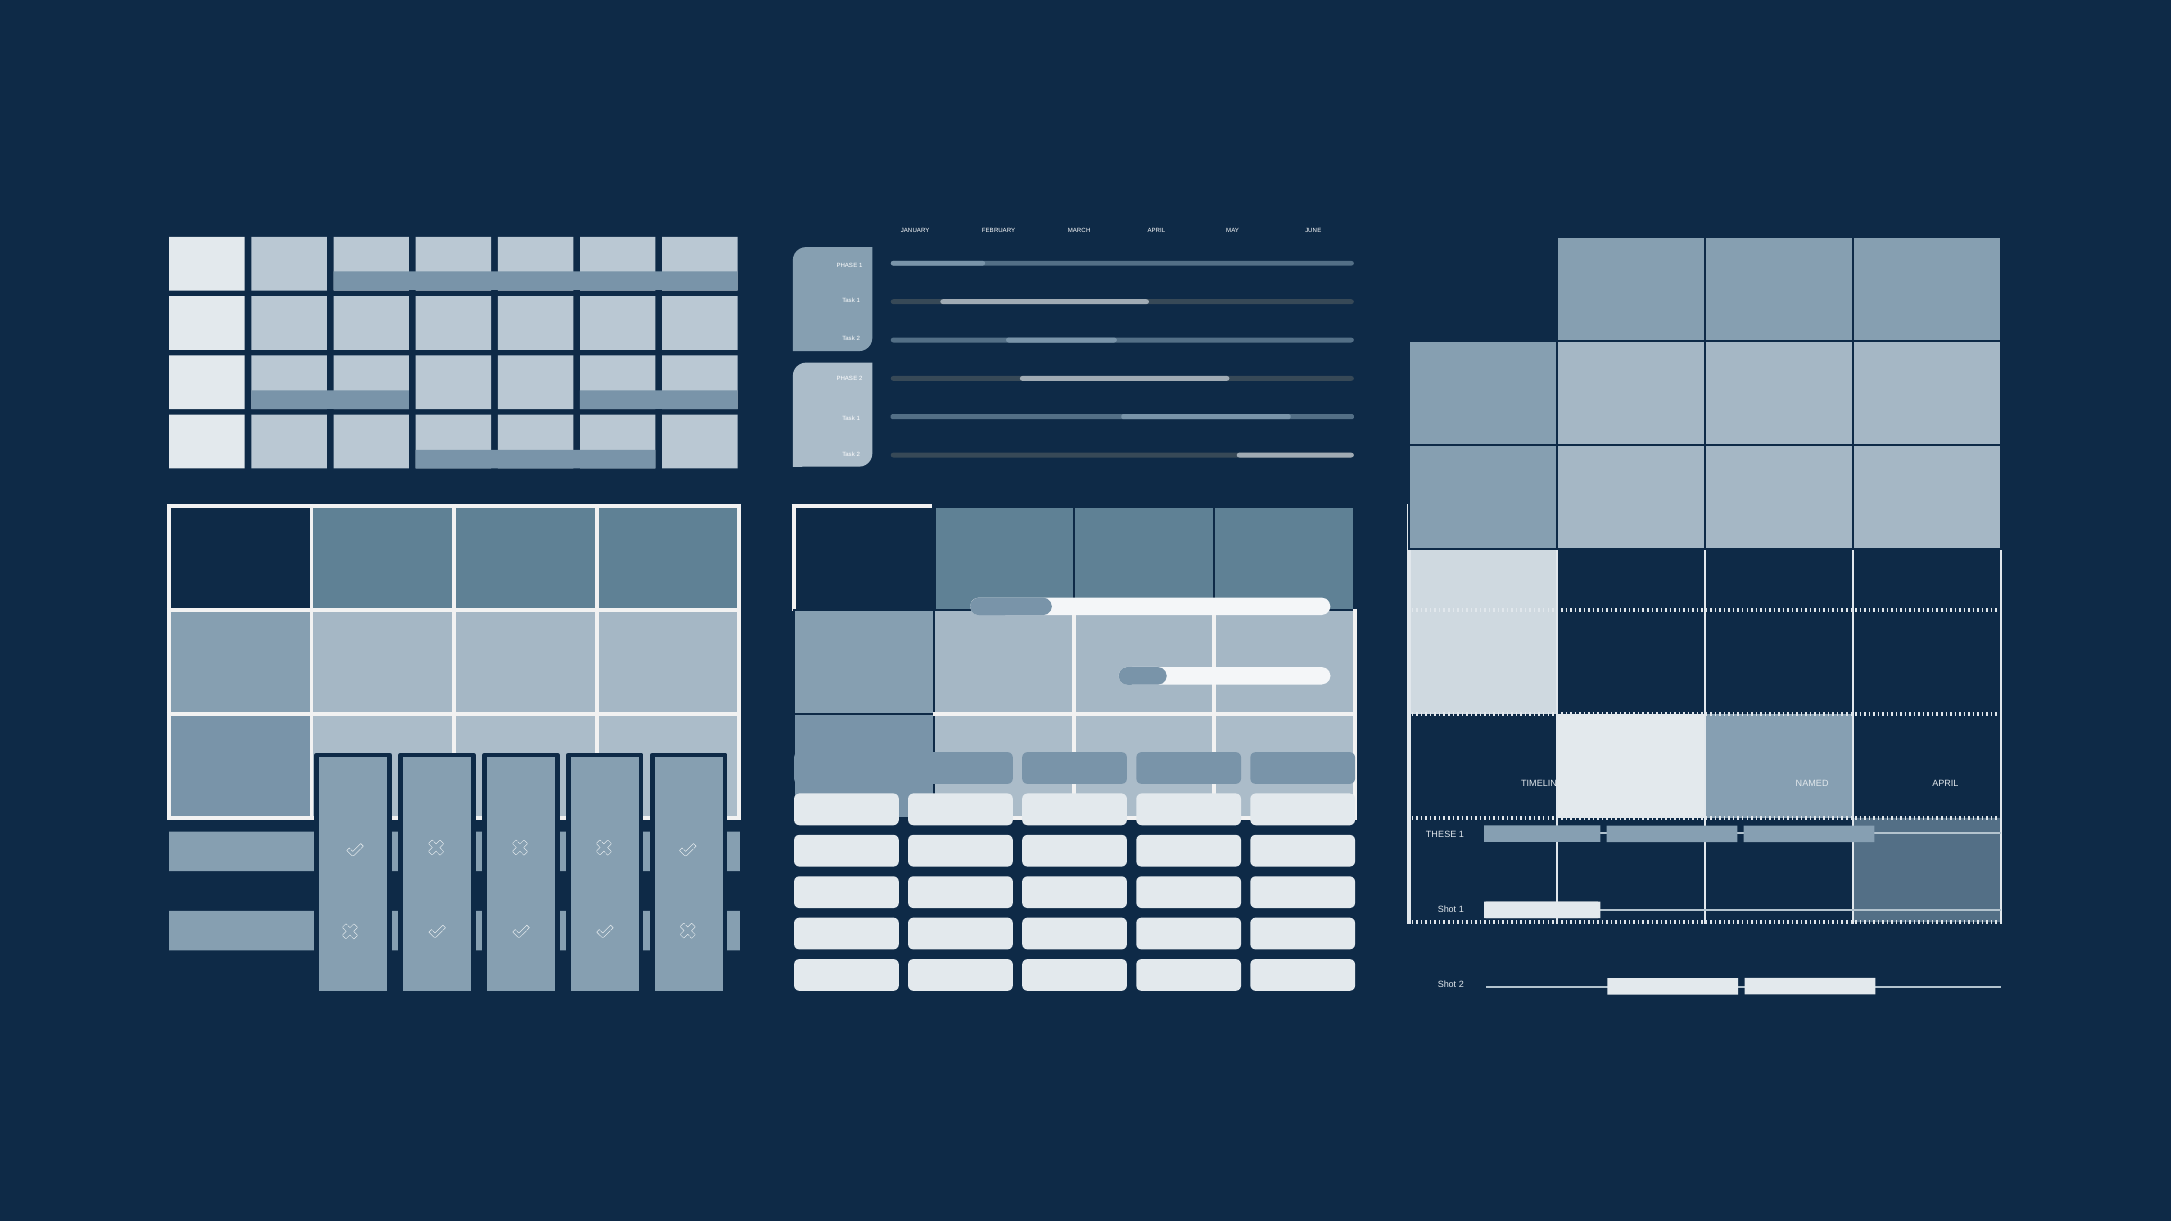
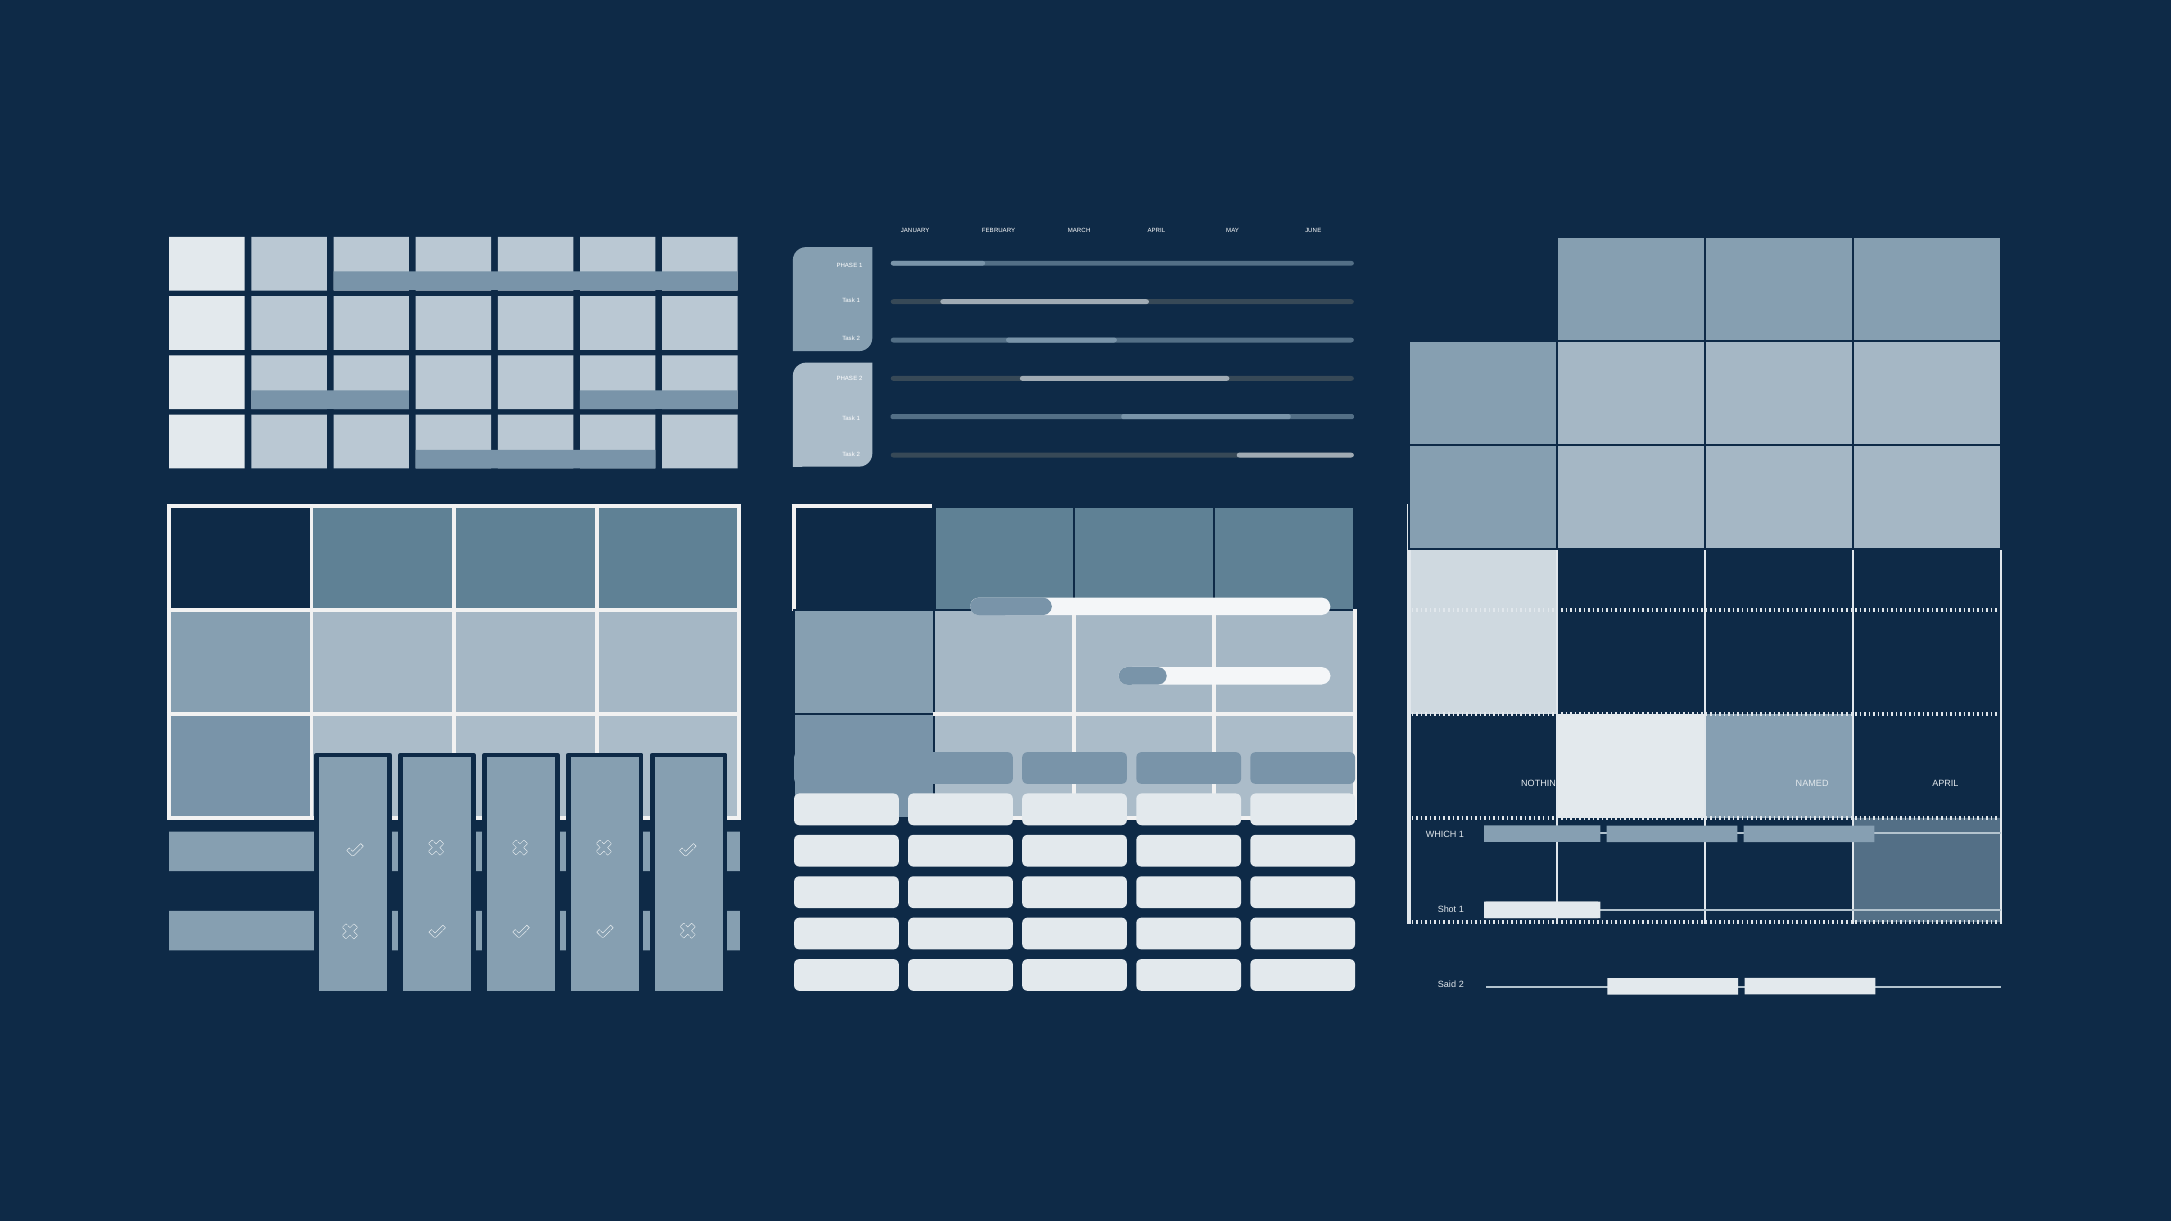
TIMELINE: TIMELINE -> NOTHING (1542, 784)
THESE: THESE -> WHICH (1441, 834)
Shot: Shot -> Said (1447, 984)
